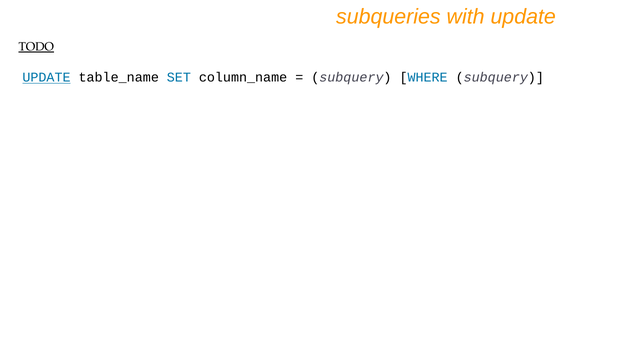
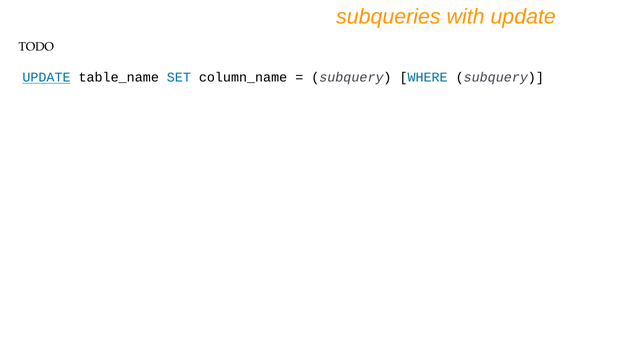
TODO underline: present -> none (36, 47)
